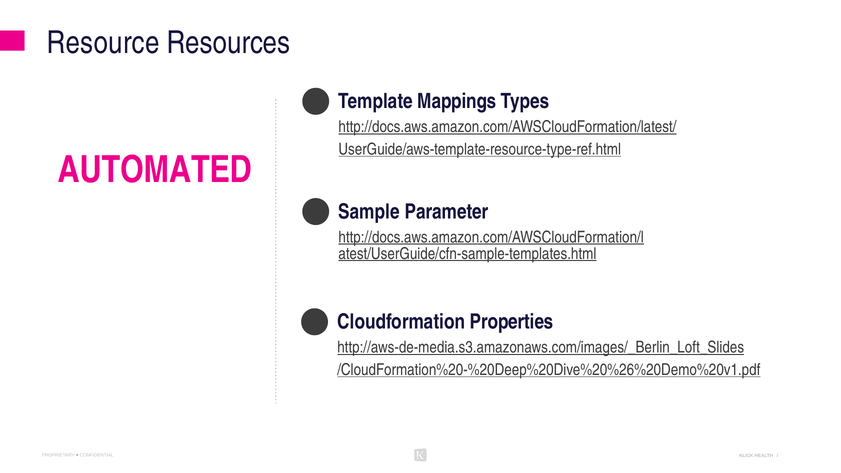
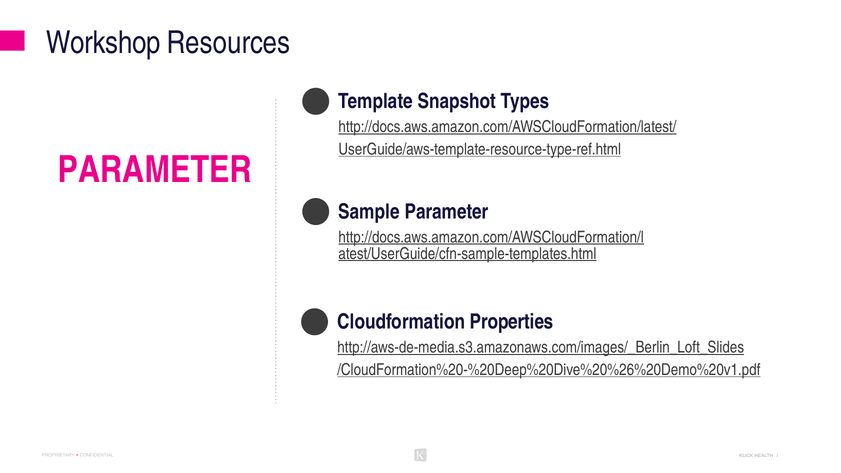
Resource: Resource -> Workshop (103, 43)
Mappings: Mappings -> Snapshot (457, 101)
AUTOMATED: AUTOMATED -> PARAMETER (155, 170)
